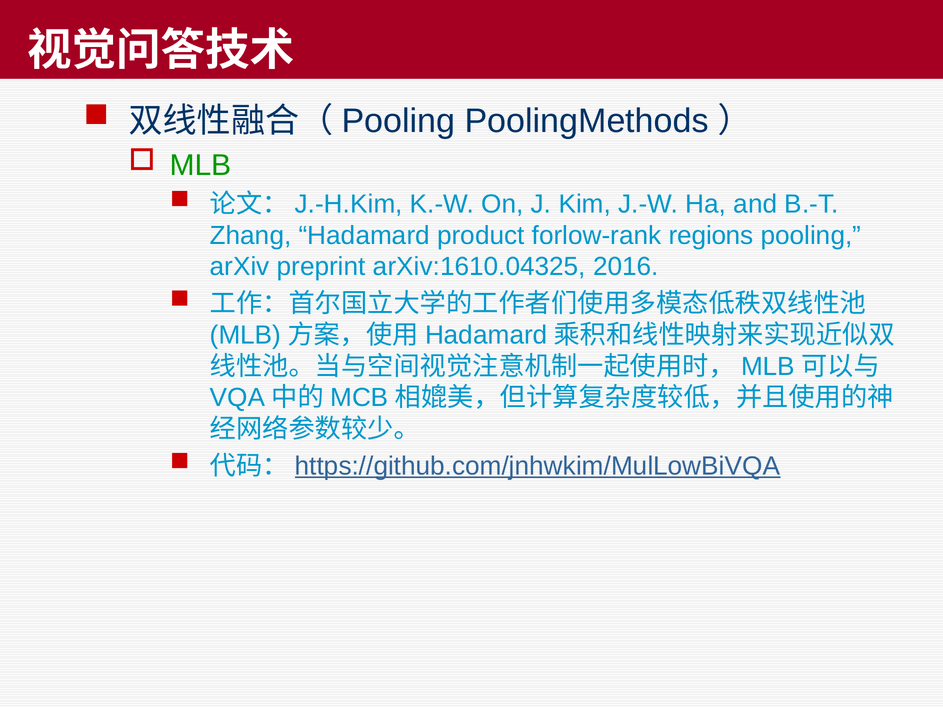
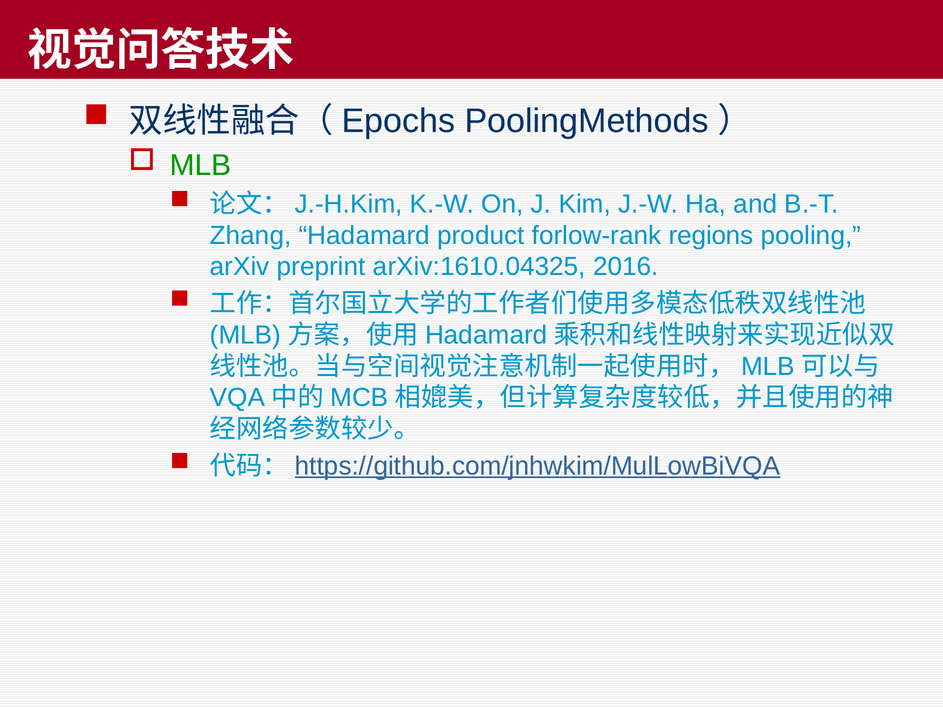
Pooling: Pooling -> Epochs (398, 121)
